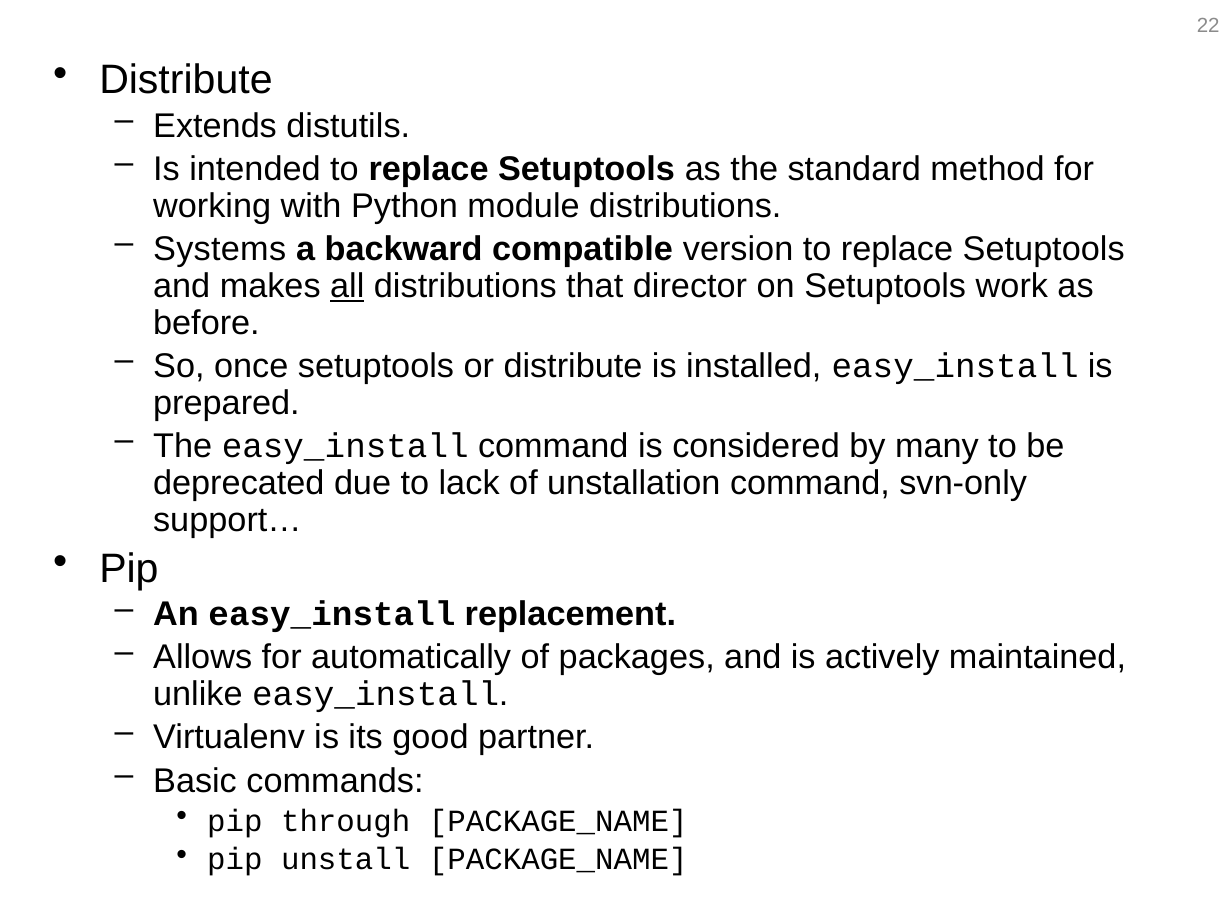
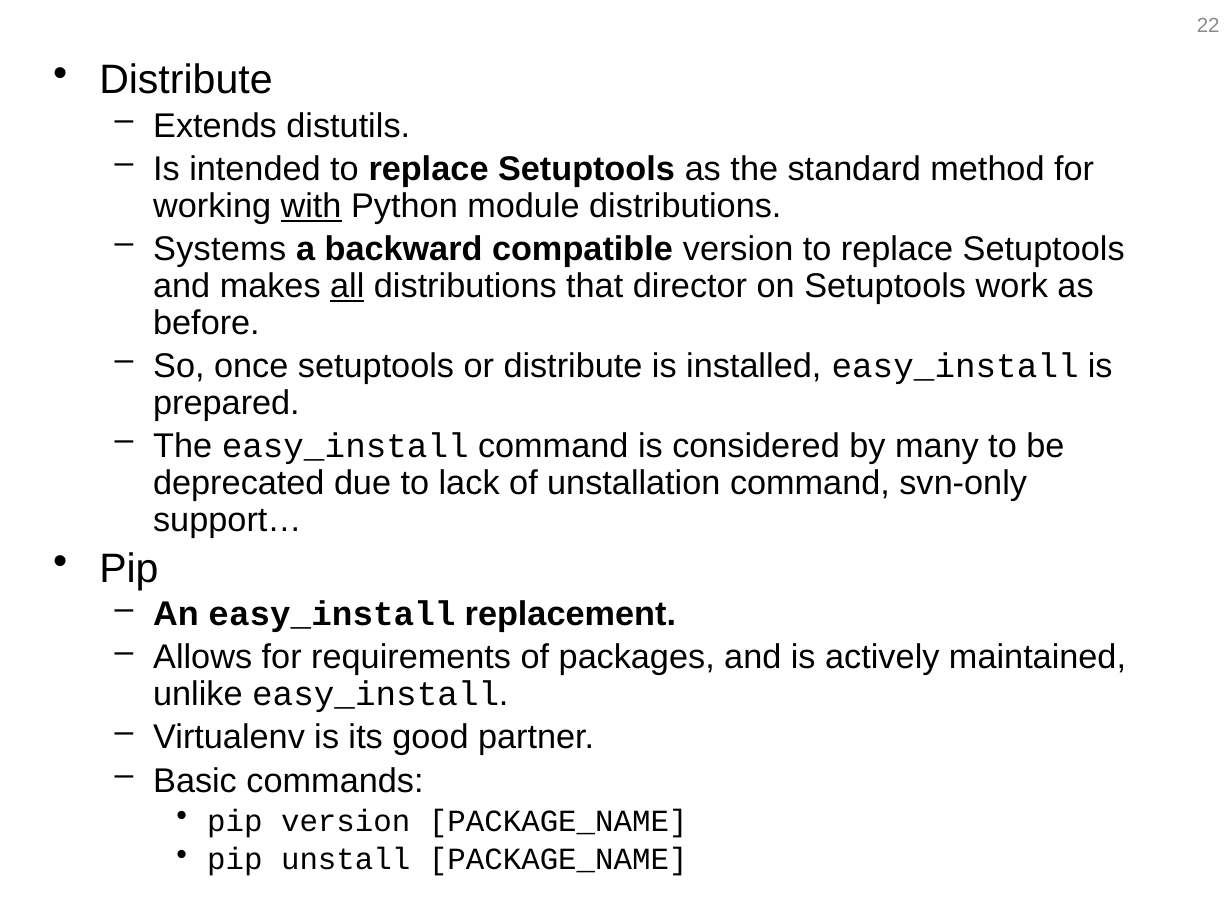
with underline: none -> present (311, 206)
automatically: automatically -> requirements (411, 658)
pip through: through -> version (346, 821)
